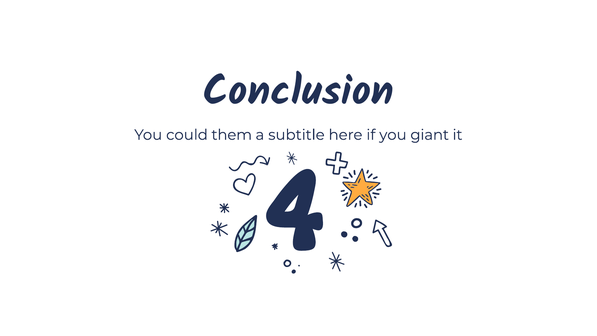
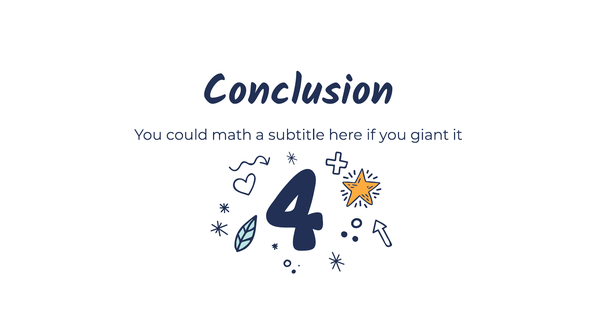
them: them -> math (232, 135)
